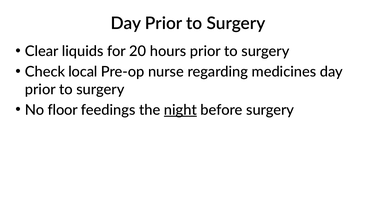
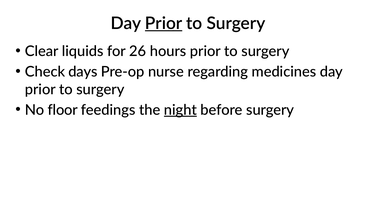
Prior underline: none -> present (164, 23)
20: 20 -> 26 (138, 51)
local: local -> days (83, 72)
